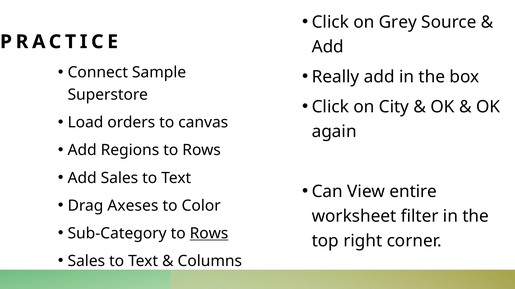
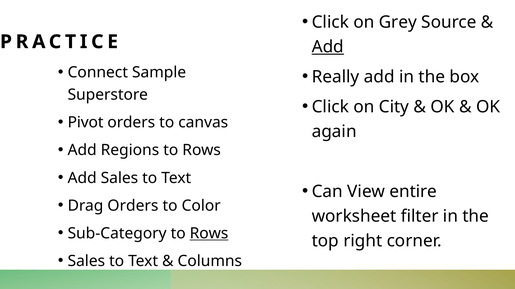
Add underline: none -> present (328, 47)
Load: Load -> Pivot (86, 123)
Drag Axeses: Axeses -> Orders (133, 206)
